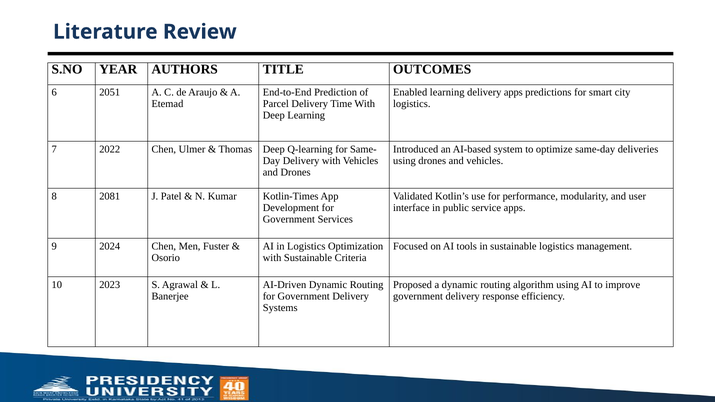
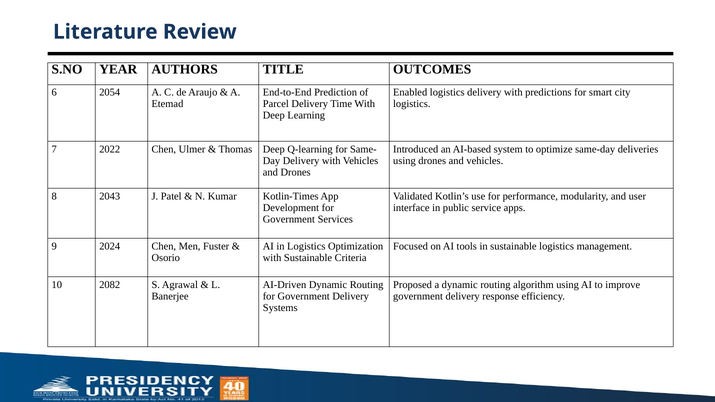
2051: 2051 -> 2054 (110, 92)
Enabled learning: learning -> logistics (447, 92)
apps: apps -> with (513, 92)
2081: 2081 -> 2043 (110, 196)
2023: 2023 -> 2082 (110, 285)
